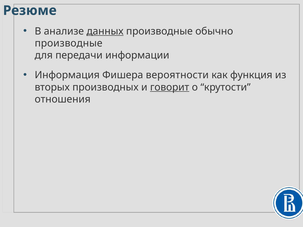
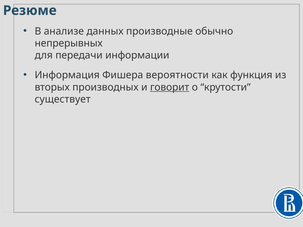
данных underline: present -> none (105, 31)
производные: производные -> непрерывных (69, 43)
отношения: отношения -> существует (63, 99)
